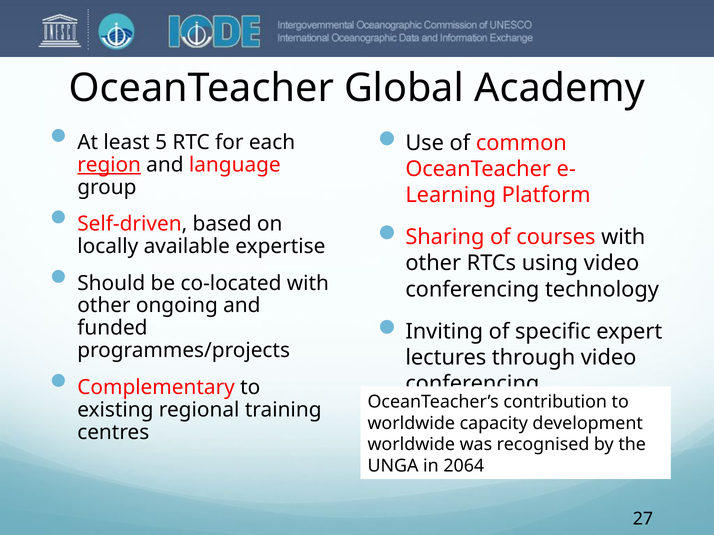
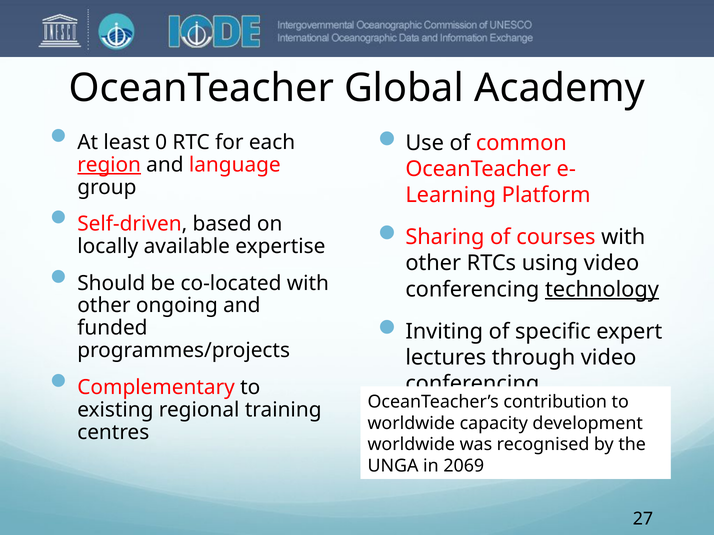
5: 5 -> 0 (161, 142)
technology underline: none -> present (602, 290)
2064: 2064 -> 2069 (464, 466)
